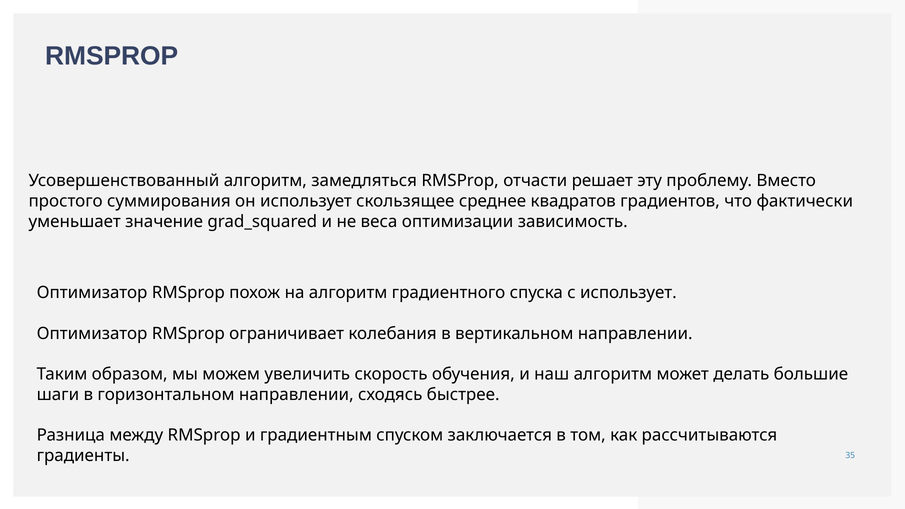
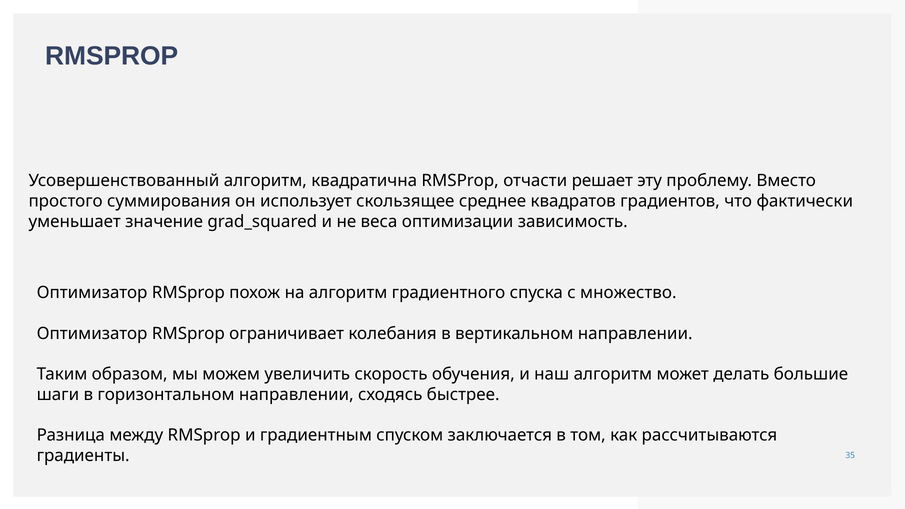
замедляться: замедляться -> квадратична (364, 181)
с использует: использует -> множество (628, 293)
